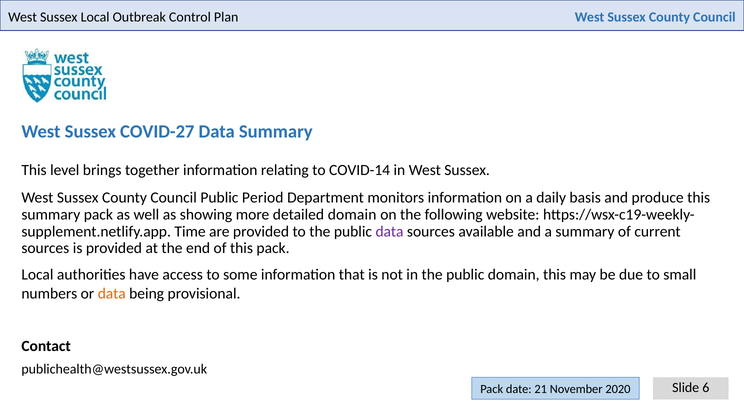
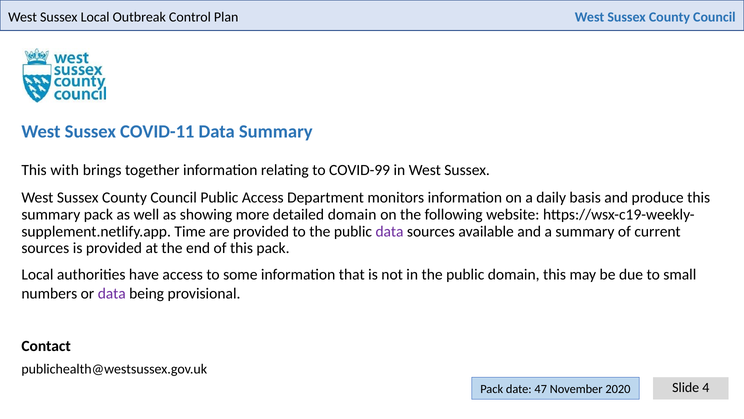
COVID-27: COVID-27 -> COVID-11 (157, 131)
level: level -> with (65, 170)
COVID-14: COVID-14 -> COVID-99 (360, 170)
Public Period: Period -> Access (263, 198)
data colour: orange -> purple (112, 293)
6: 6 -> 4 (706, 387)
21: 21 -> 47 (541, 389)
